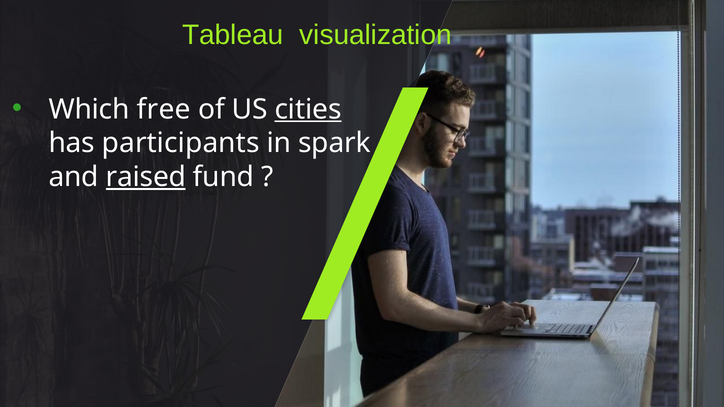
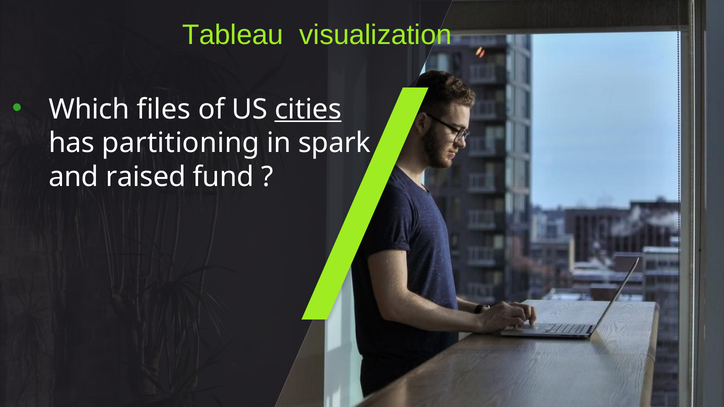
free: free -> files (164, 109)
participants: participants -> partitioning (181, 143)
raised underline: present -> none (146, 177)
